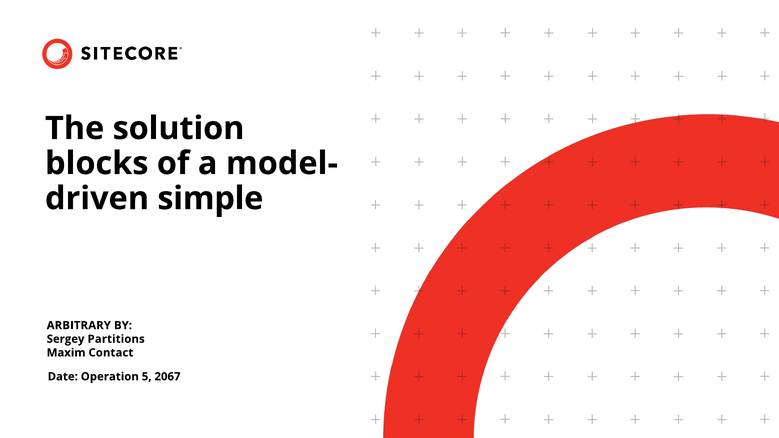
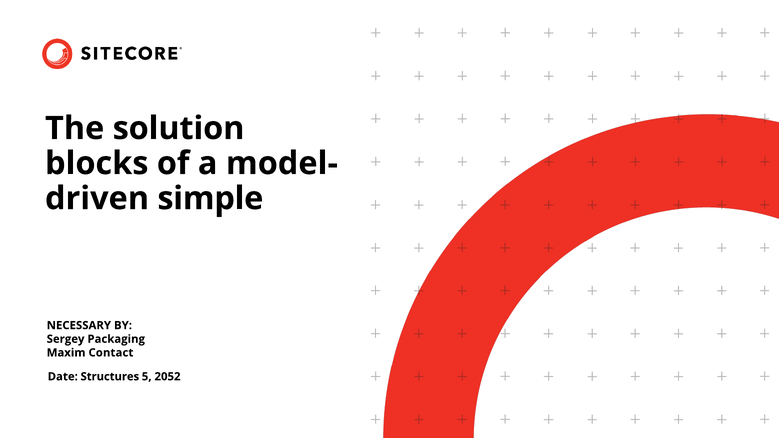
ARBITRARY: ARBITRARY -> NECESSARY (79, 326)
Partitions: Partitions -> Packaging (116, 339)
Operation: Operation -> Structures (110, 377)
2067: 2067 -> 2052 (168, 377)
